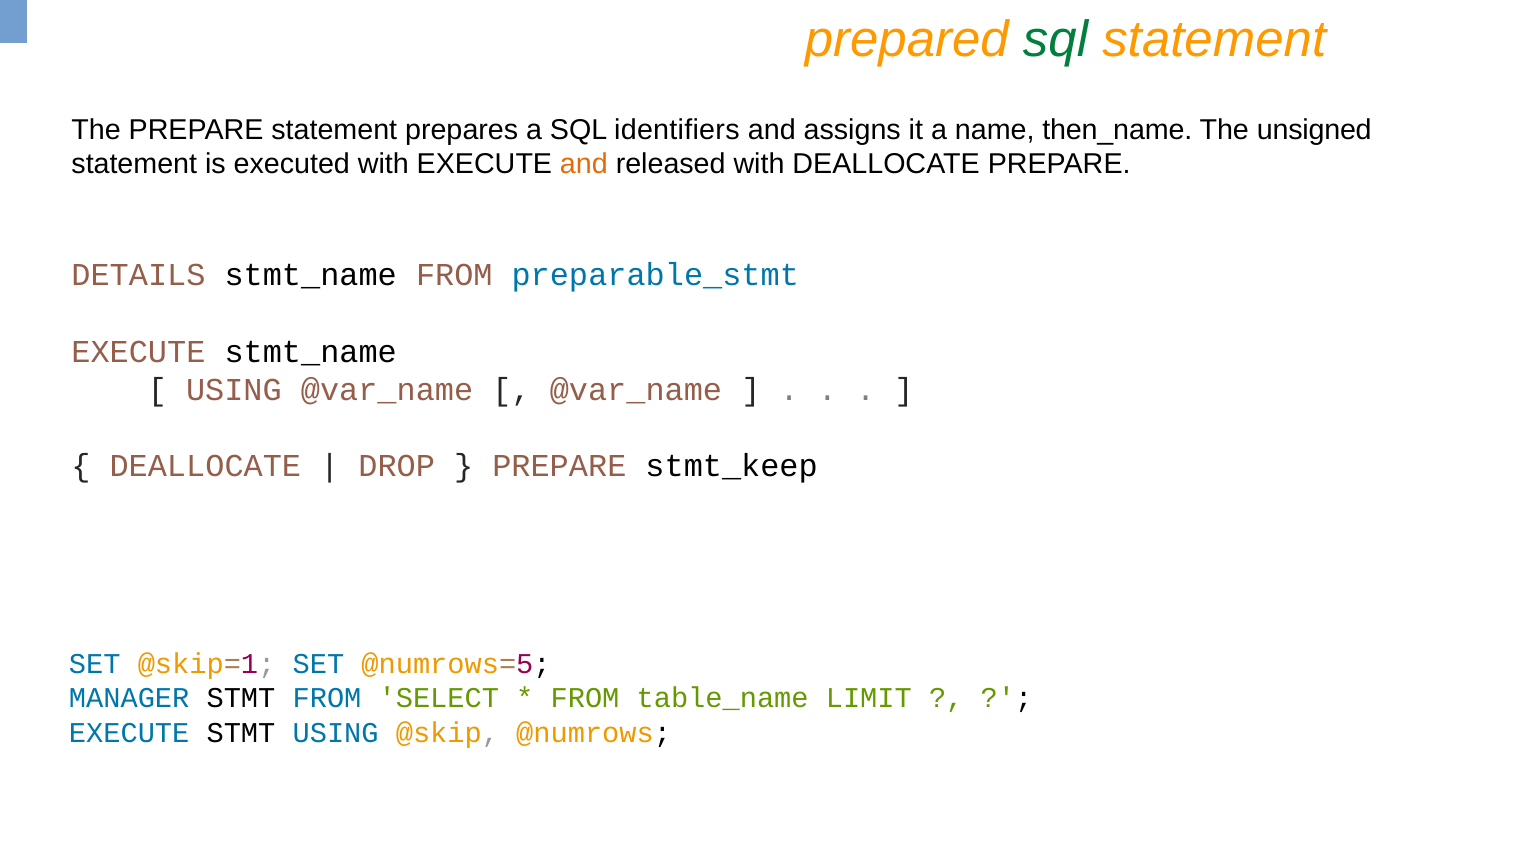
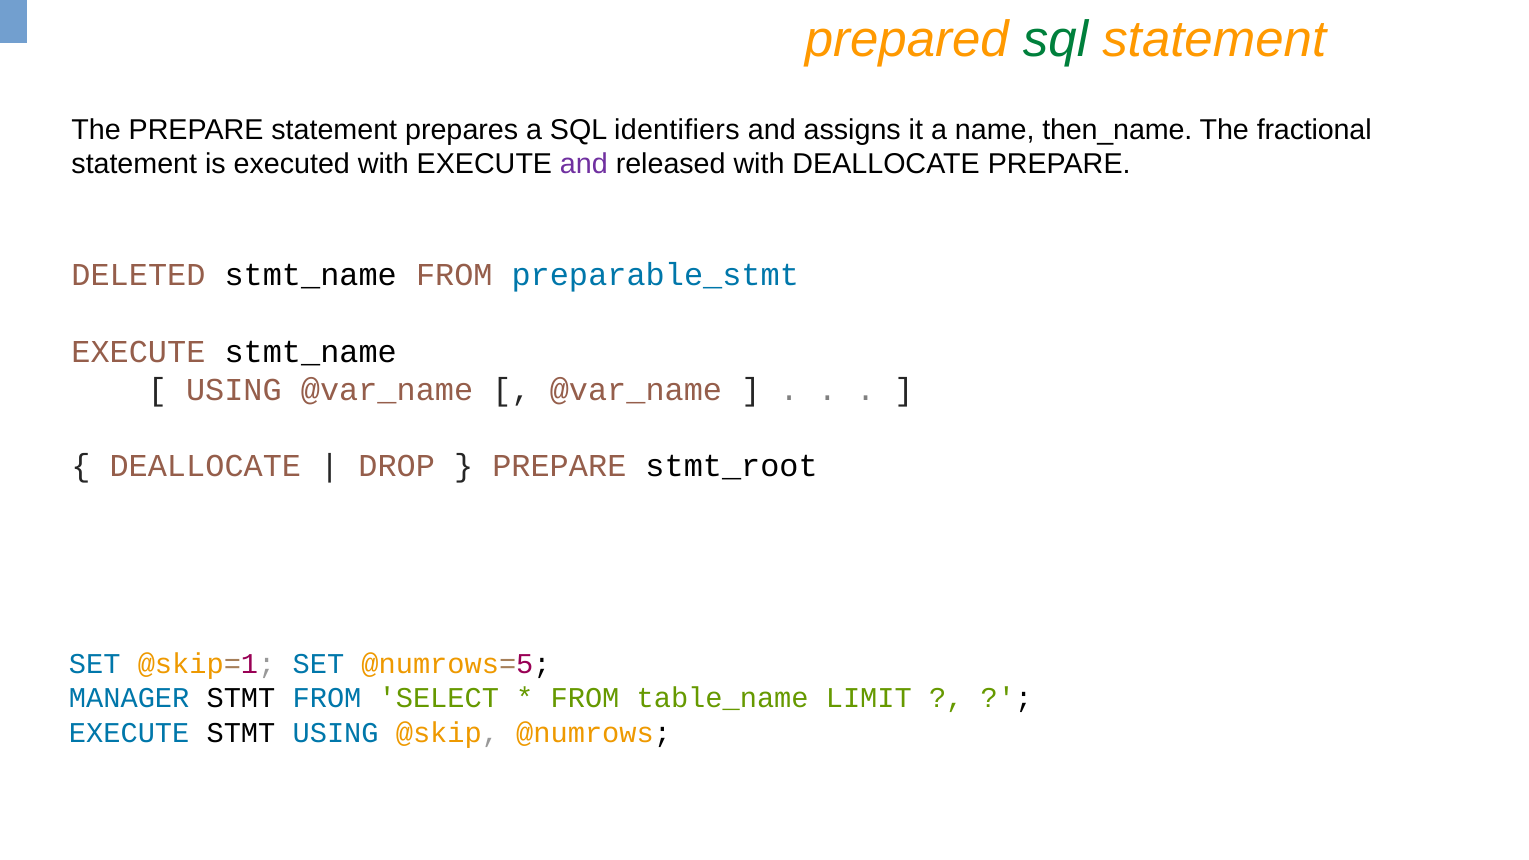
unsigned: unsigned -> fractional (1314, 130)
and colour: orange -> purple (584, 164)
DETAILS: DETAILS -> DELETED (138, 275)
stmt_keep: stmt_keep -> stmt_root (732, 466)
